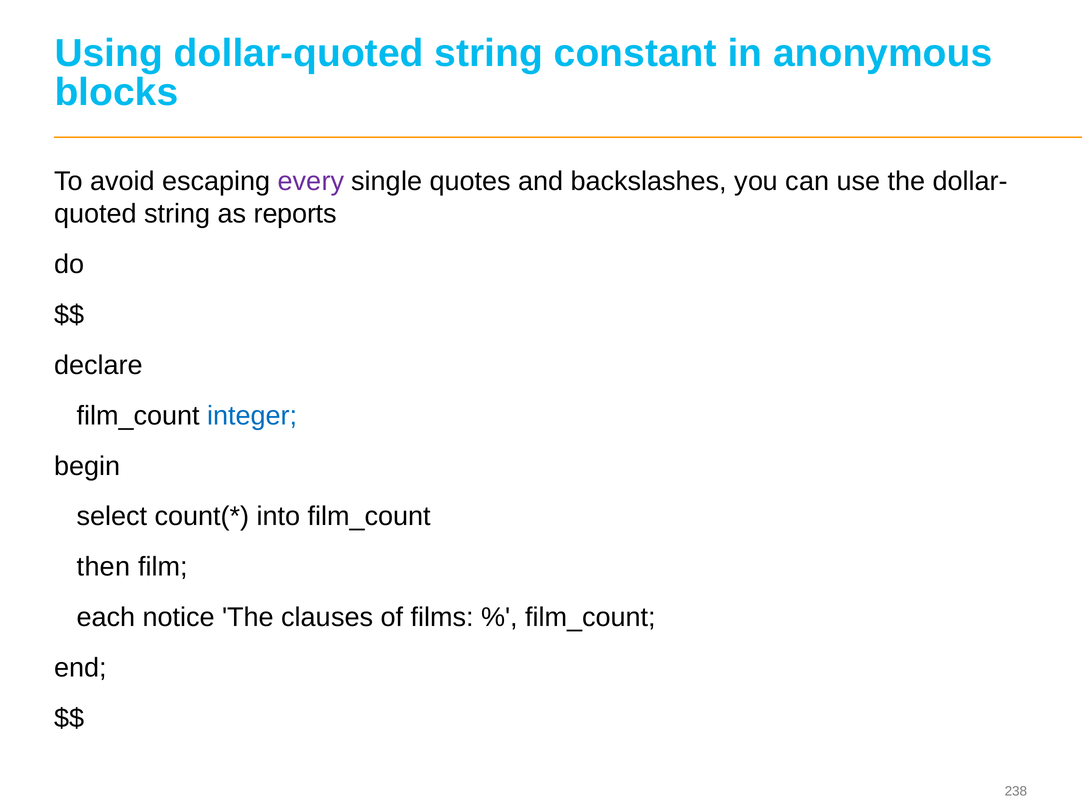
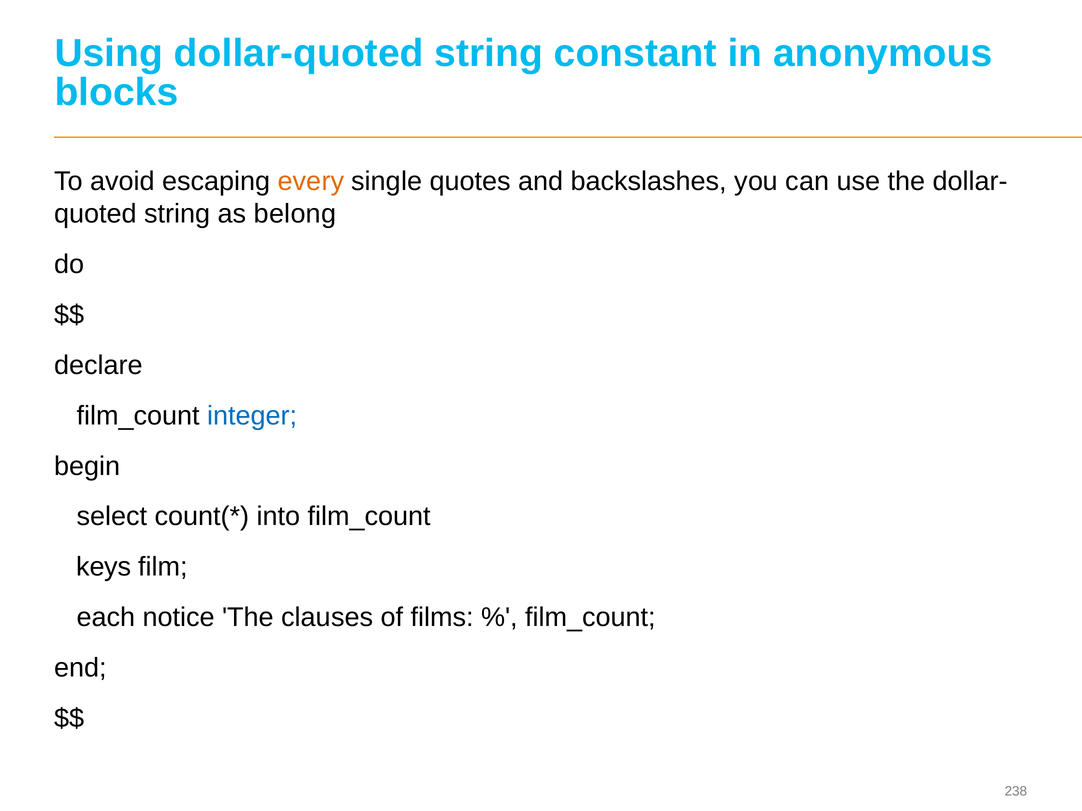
every colour: purple -> orange (311, 182)
reports: reports -> belong (295, 214)
then: then -> keys (104, 567)
